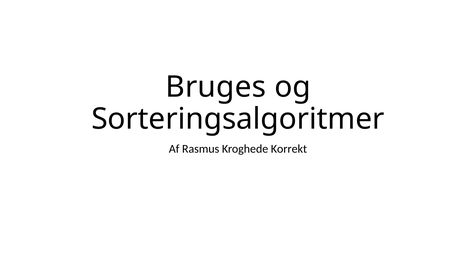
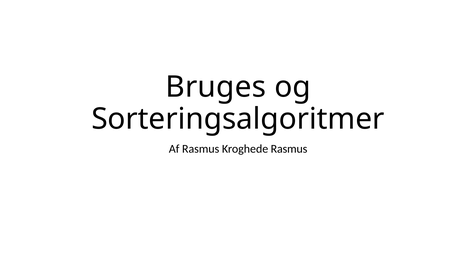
Kroghede Korrekt: Korrekt -> Rasmus (289, 149)
